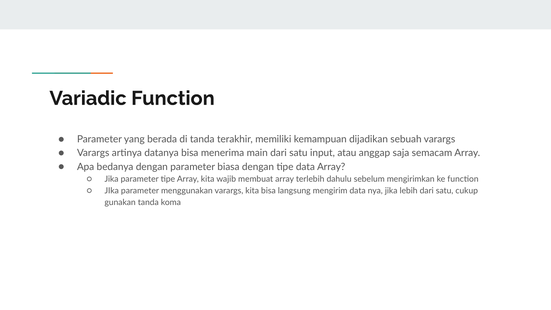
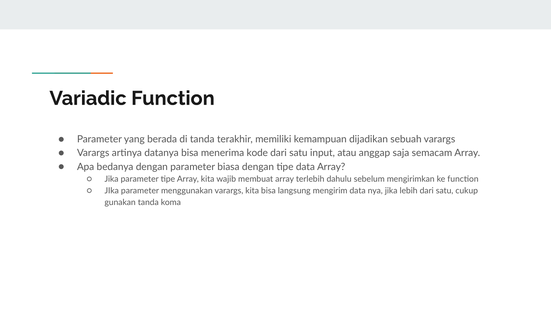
main: main -> kode (257, 153)
